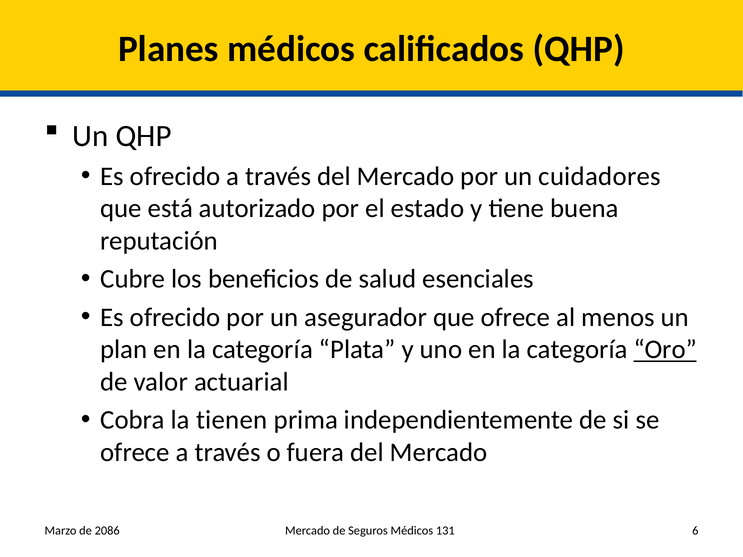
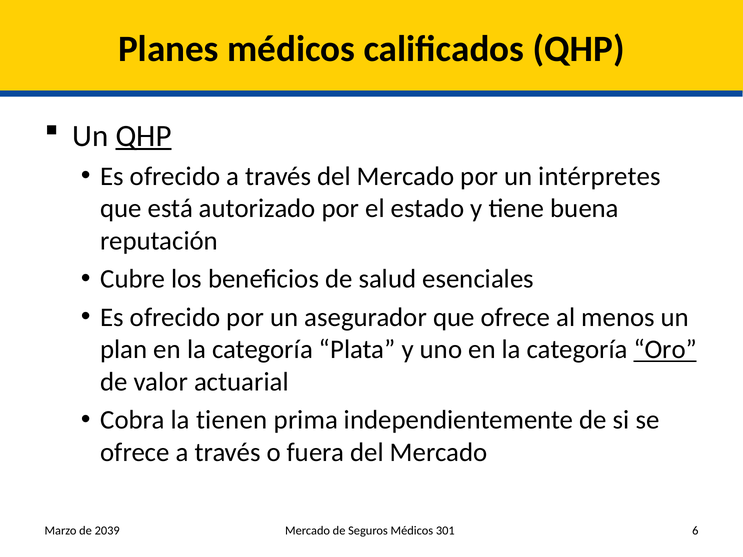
QHP underline: none -> present (144, 136)
cuidadores: cuidadores -> intérpretes (600, 176)
2086: 2086 -> 2039 (107, 531)
131: 131 -> 301 (445, 531)
